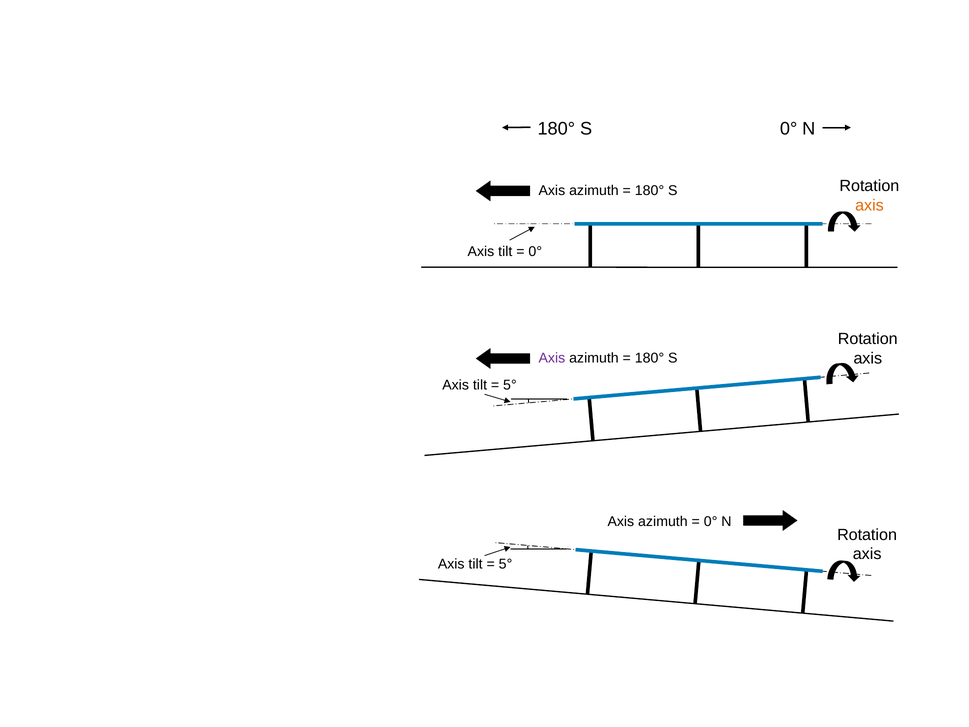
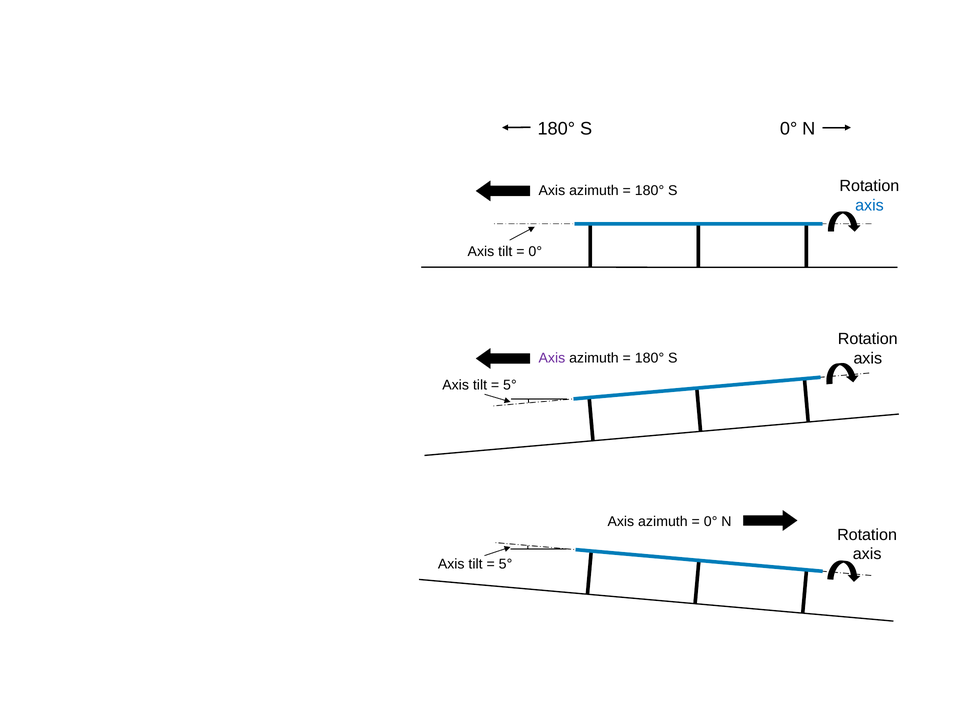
axis colour: orange -> blue (869, 205)
